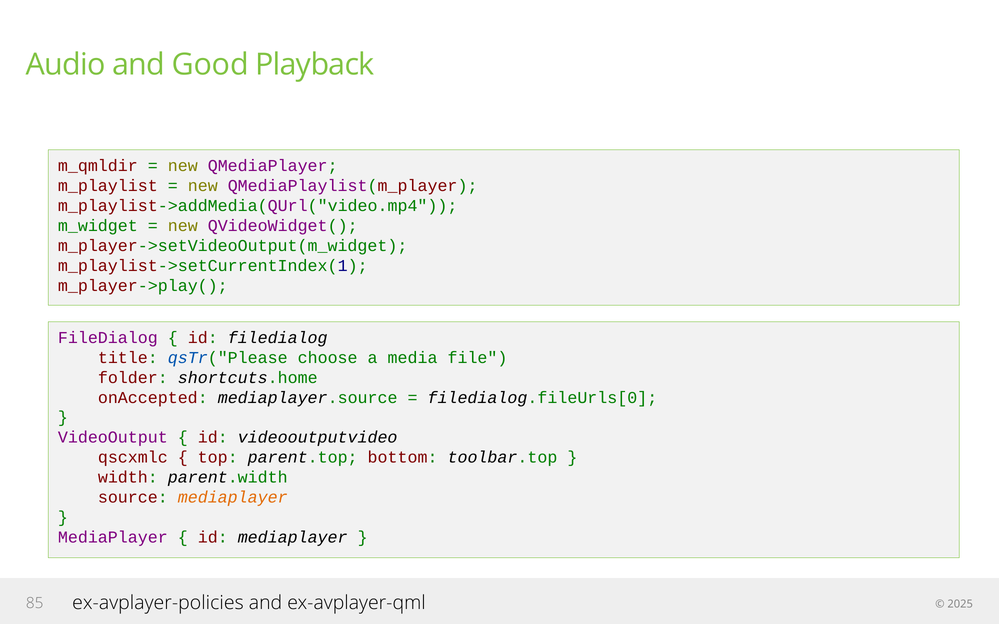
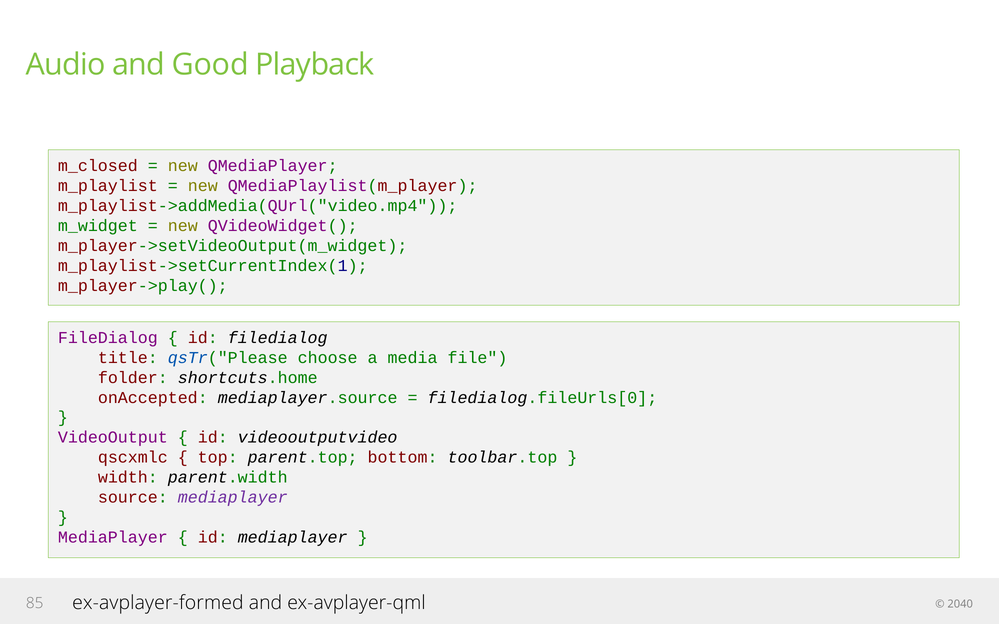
m_qmldir: m_qmldir -> m_closed (98, 166)
mediaplayer colour: orange -> purple (233, 498)
ex-avplayer-policies: ex-avplayer-policies -> ex-avplayer-formed (158, 603)
2025: 2025 -> 2040 (960, 604)
